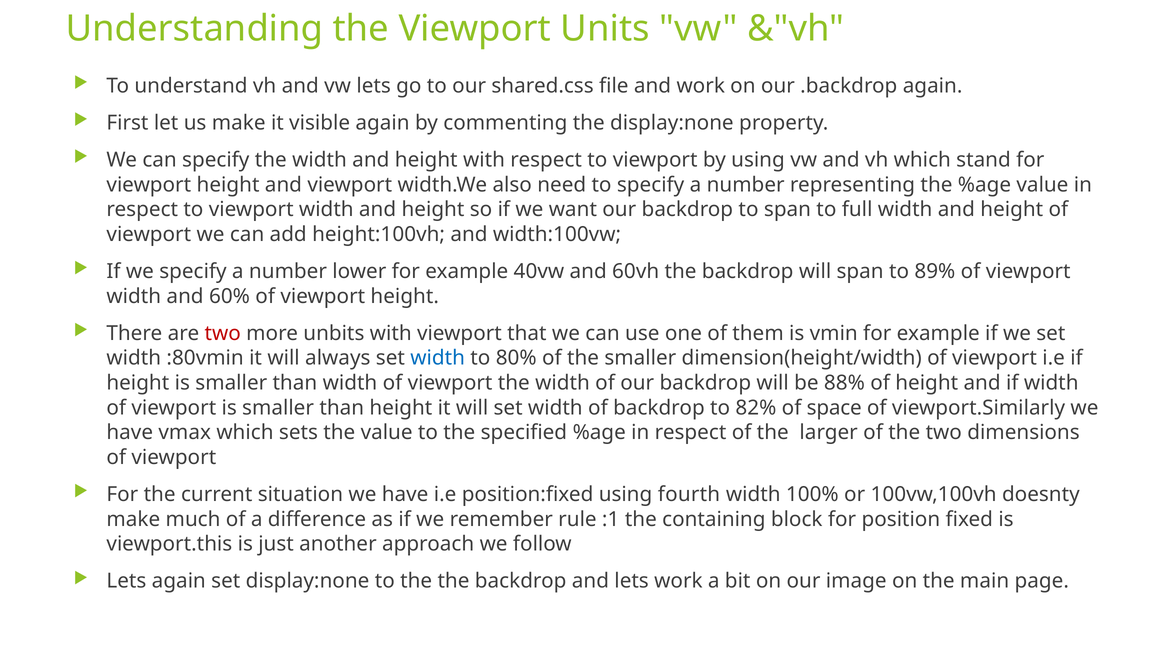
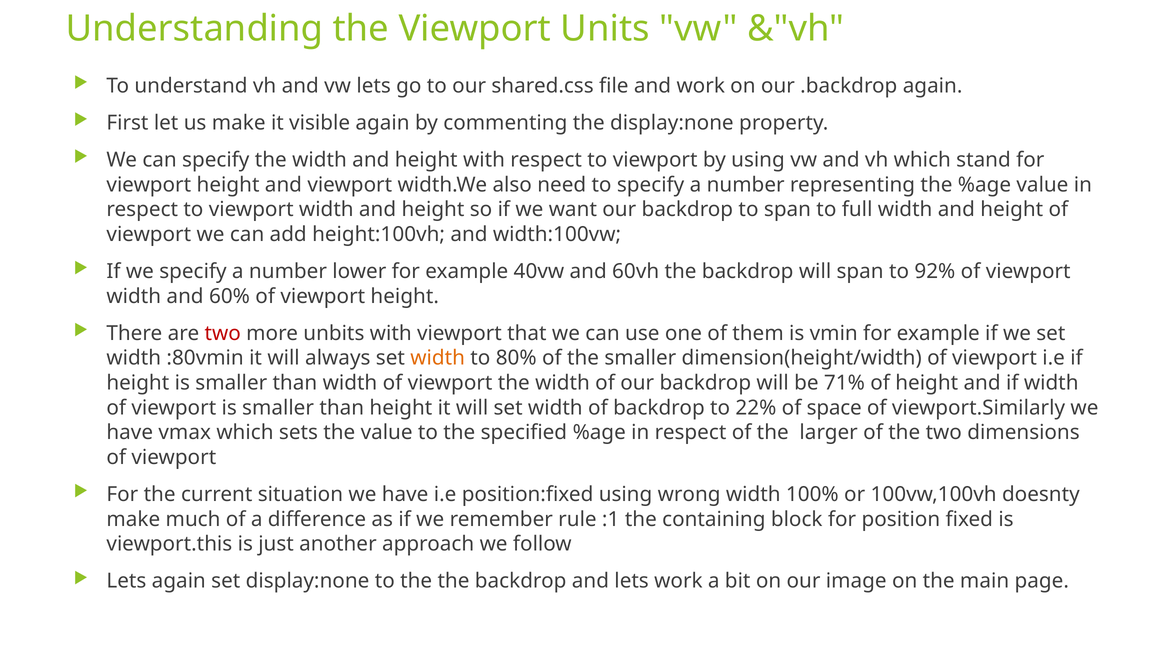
89%: 89% -> 92% (935, 271)
width colour: blue -> orange (438, 358)
88%: 88% -> 71% (844, 383)
82%: 82% -> 22% (756, 408)
fourth: fourth -> wrong (689, 494)
